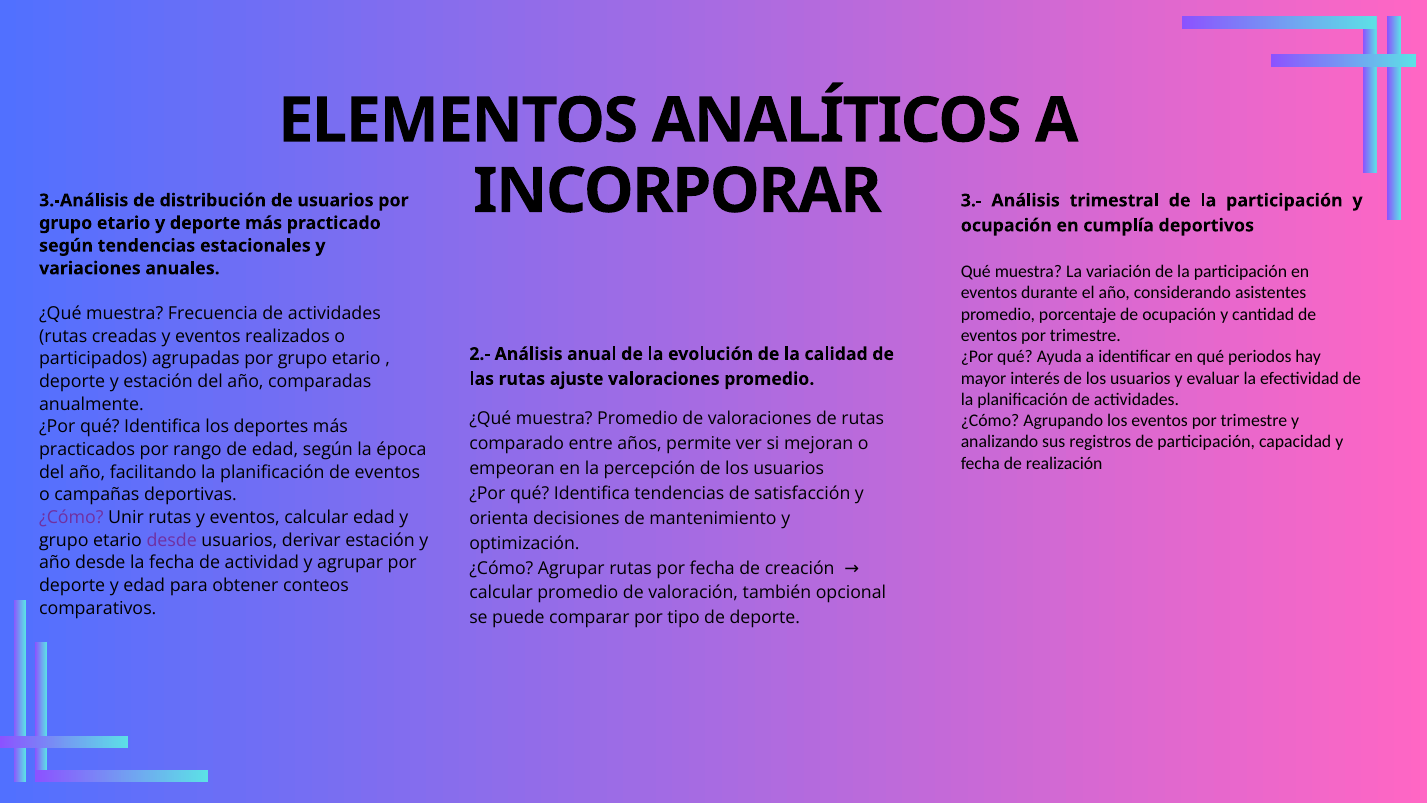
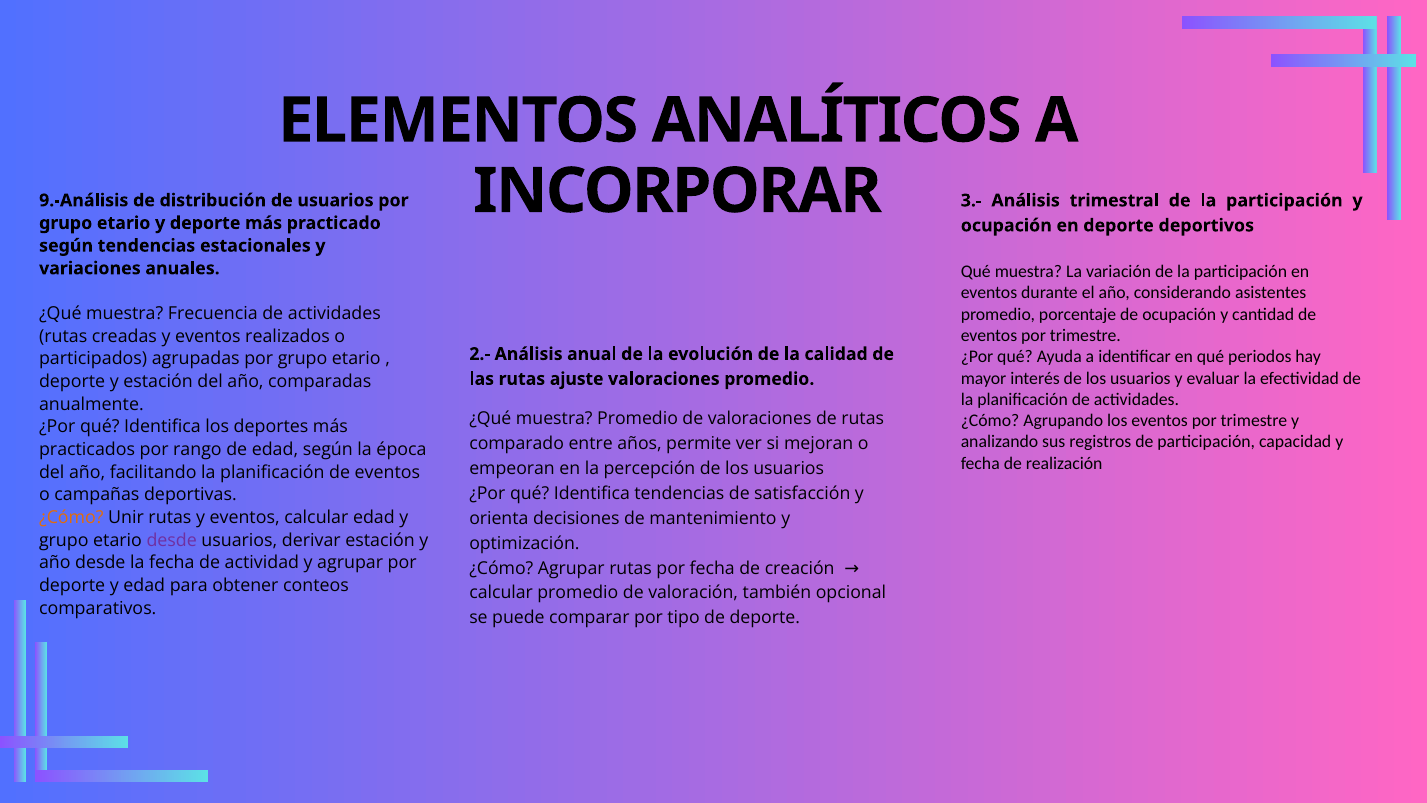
3.-Análisis: 3.-Análisis -> 9.-Análisis (84, 200)
en cumplía: cumplía -> deporte (1119, 225)
¿Cómo colour: purple -> orange (71, 517)
